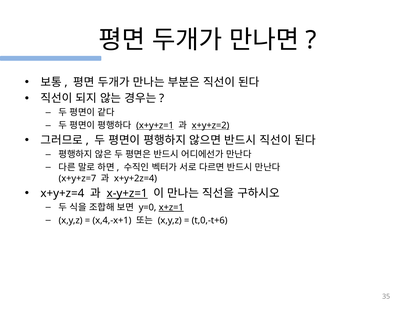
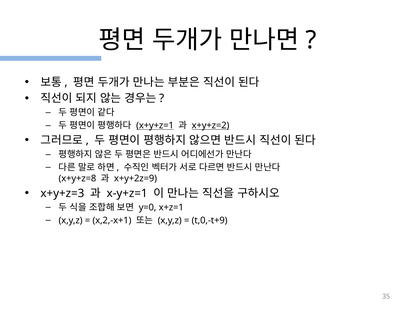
x+y+z=7: x+y+z=7 -> x+y+z=8 (77, 179)
x+y+2z=4: x+y+2z=4 -> x+y+2z=9 (136, 179)
x+y+z=4: x+y+z=4 -> x+y+z=3 (62, 194)
x-y+z=1 underline: present -> none (127, 194)
x+z=1 underline: present -> none (171, 208)
x,4,-x+1: x,4,-x+1 -> x,2,-x+1 (112, 221)
t,0,-t+6: t,0,-t+6 -> t,0,-t+9 (210, 221)
